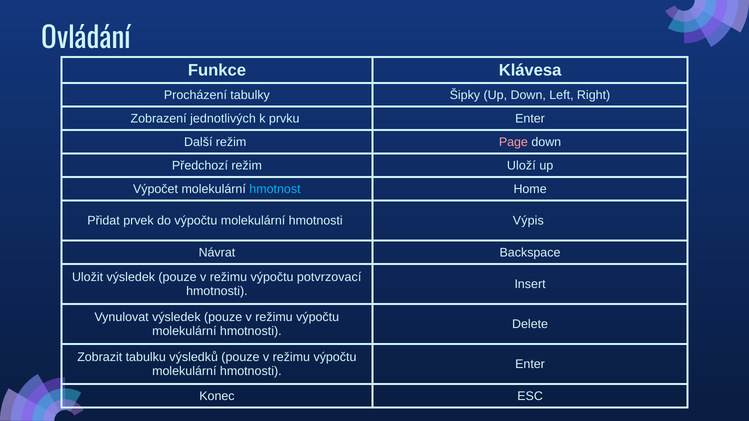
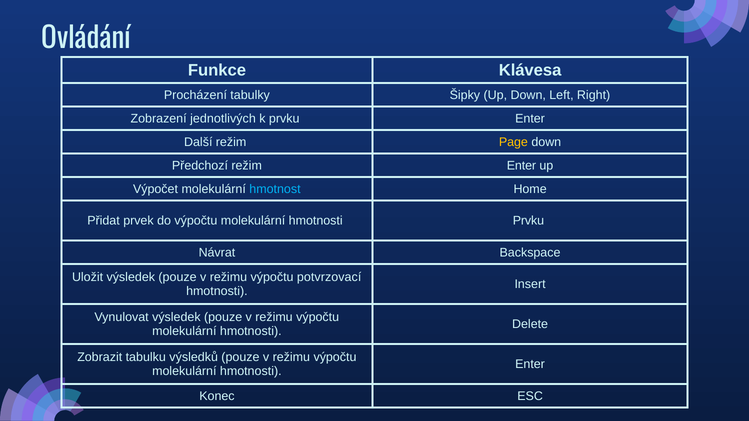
Page colour: pink -> yellow (513, 142)
režim Uloží: Uloží -> Enter (521, 166)
hmotnosti Výpis: Výpis -> Prvku (528, 221)
